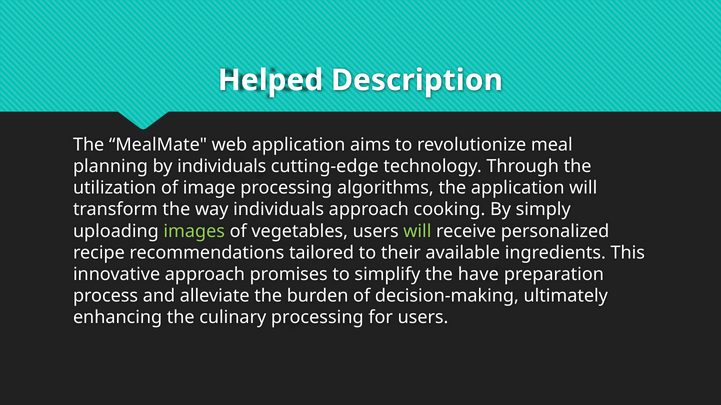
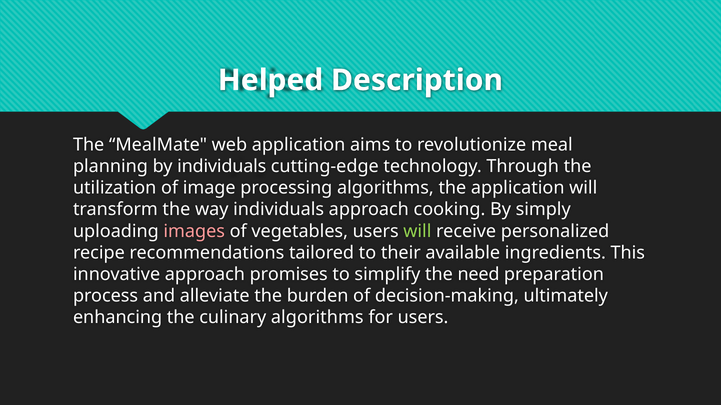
images colour: light green -> pink (194, 231)
have: have -> need (479, 275)
culinary processing: processing -> algorithms (317, 318)
